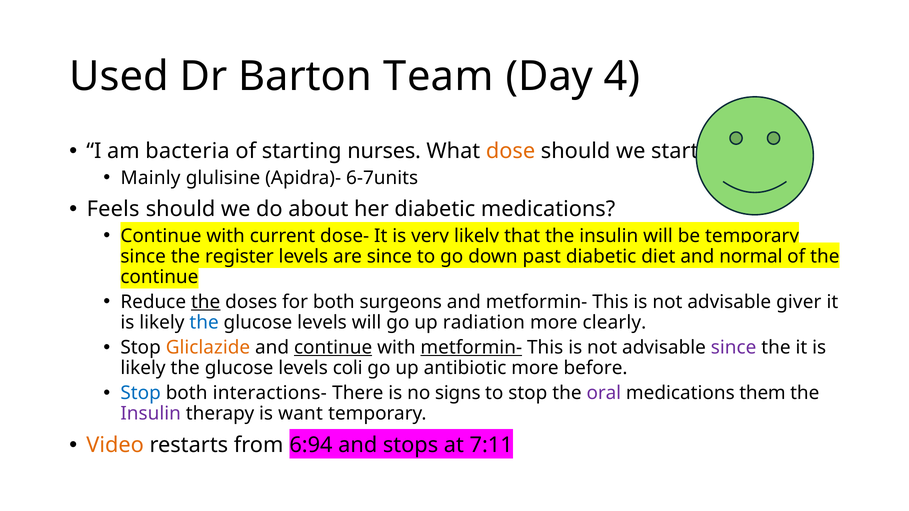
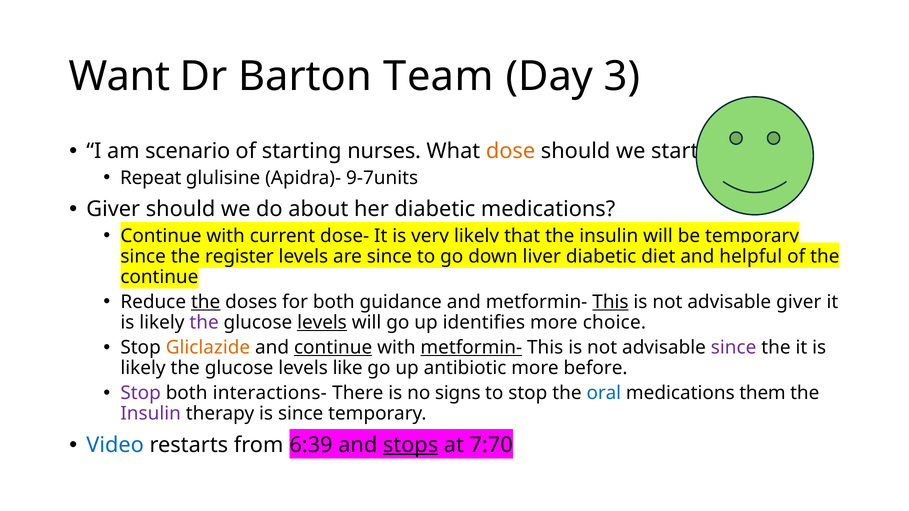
Used: Used -> Want (119, 76)
4: 4 -> 3 (622, 76)
bacteria: bacteria -> scenario (188, 151)
Mainly: Mainly -> Repeat (151, 178)
6-7units: 6-7units -> 9-7units (382, 178)
Feels: Feels -> Giver (113, 209)
past: past -> liver (542, 256)
normal: normal -> helpful (751, 256)
surgeons: surgeons -> guidance (401, 302)
This underline: none -> present (610, 302)
the colour: blue -> purple (204, 323)
levels underline: none -> present (322, 323)
radiation: radiation -> identifies (484, 323)
clearly: clearly -> choice (614, 323)
coli: coli -> like (348, 368)
Stop colour: blue -> purple (141, 393)
oral colour: purple -> blue (604, 393)
is want: want -> since (301, 414)
Video colour: orange -> blue (115, 445)
6:94: 6:94 -> 6:39 (311, 445)
stops underline: none -> present (411, 445)
7:11: 7:11 -> 7:70 (491, 445)
